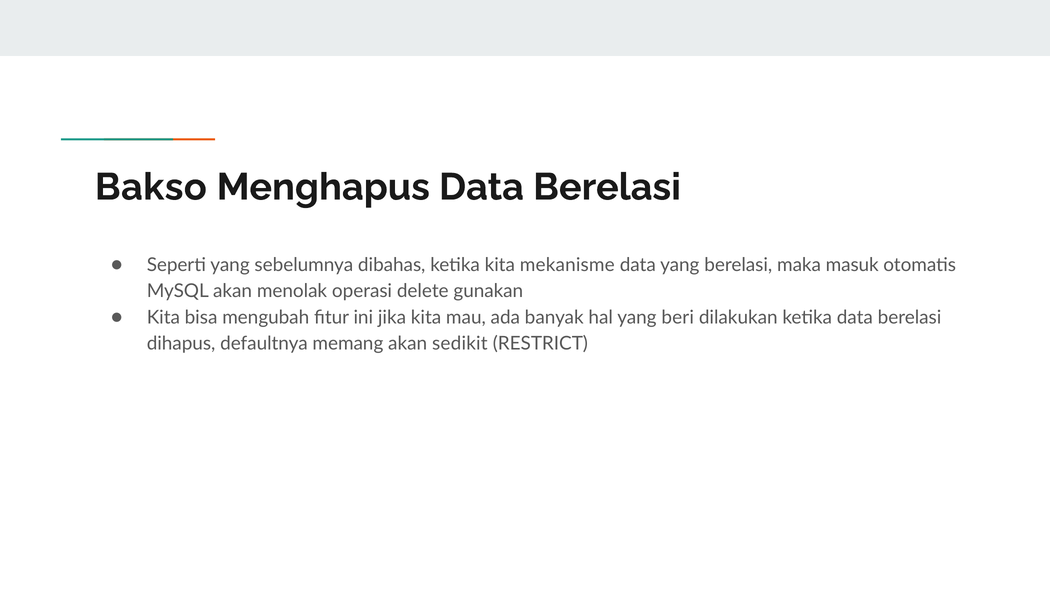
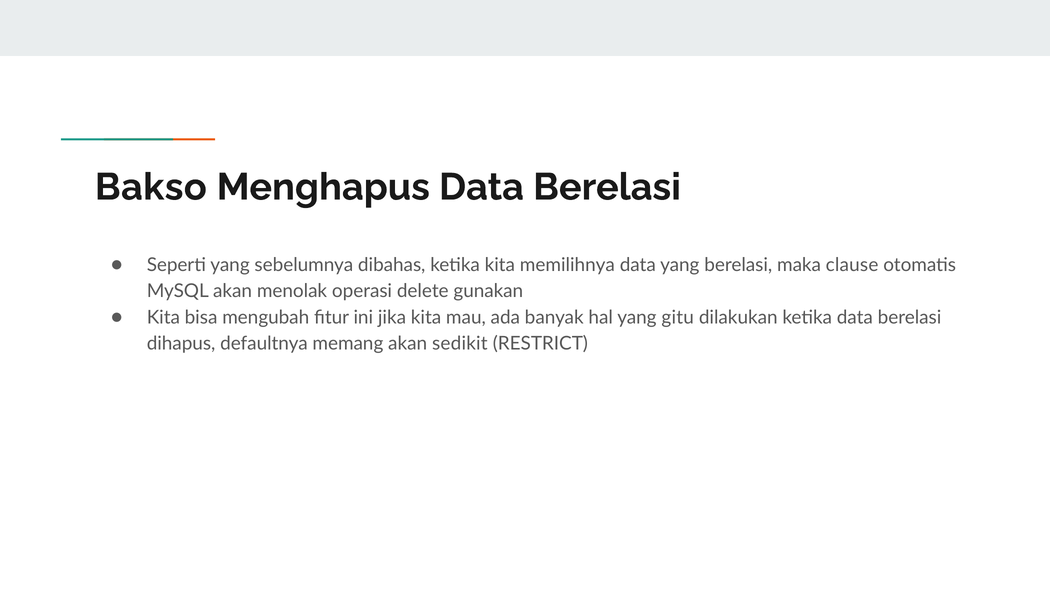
mekanisme: mekanisme -> memilihnya (567, 265)
masuk: masuk -> clause (852, 265)
beri: beri -> gitu (678, 318)
